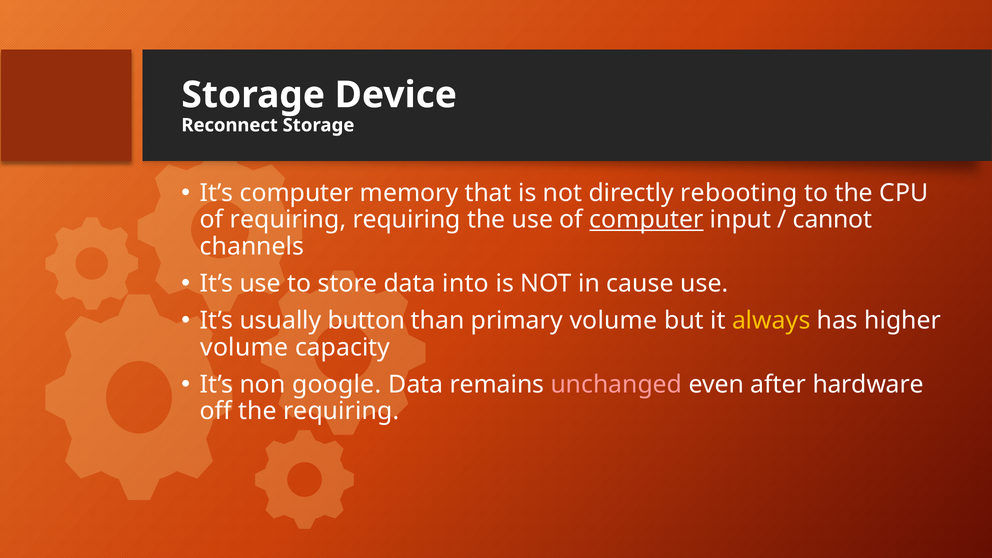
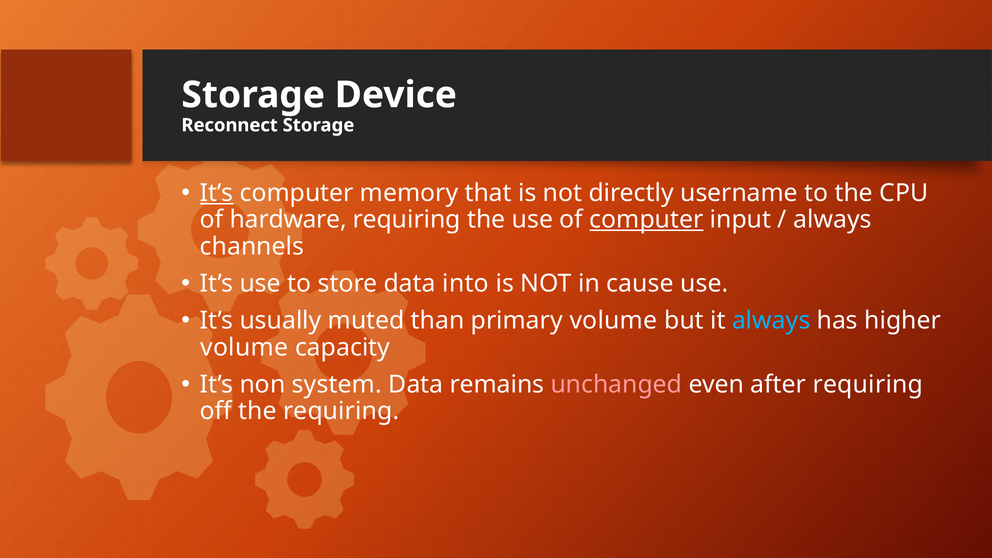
It’s underline: none -> present (217, 193)
rebooting: rebooting -> username (739, 193)
of requiring: requiring -> hardware (288, 220)
cannot: cannot -> always (832, 220)
button: button -> muted (366, 321)
always colour: yellow -> light blue (771, 321)
google: google -> system (337, 385)
after hardware: hardware -> requiring (868, 385)
